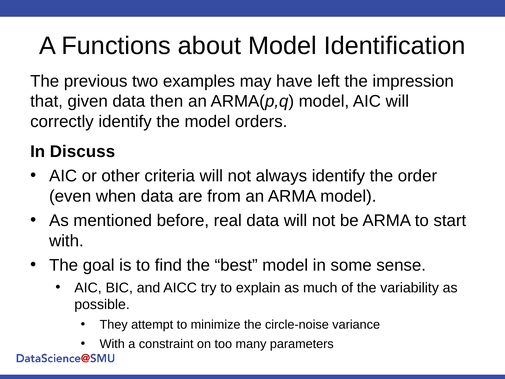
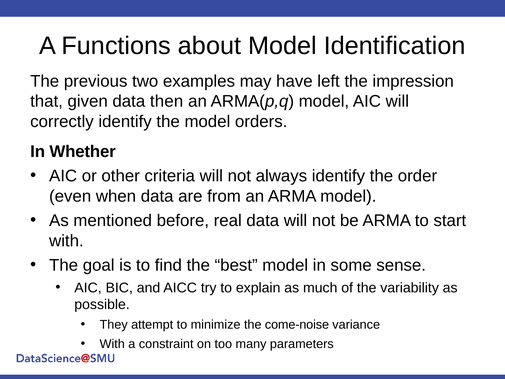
Discuss: Discuss -> Whether (83, 151)
circle-noise: circle-noise -> come-noise (297, 325)
